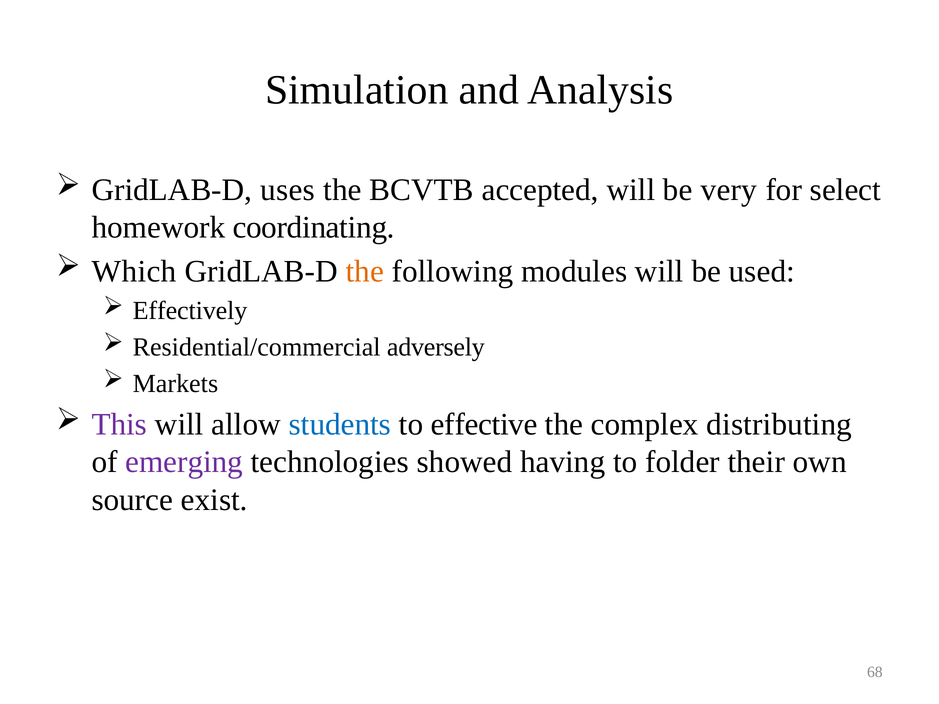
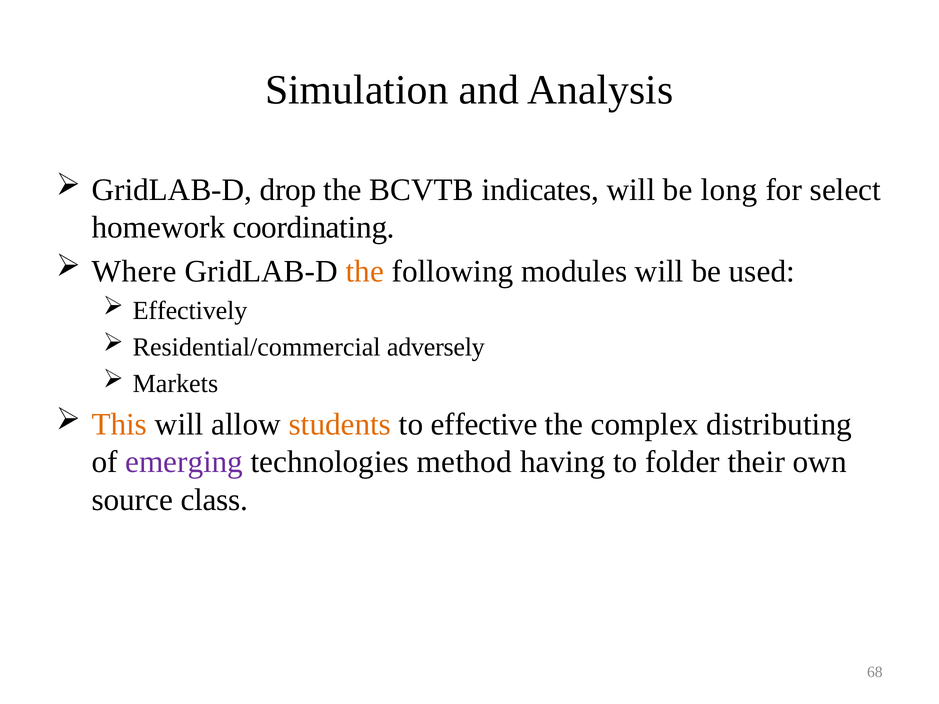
uses: uses -> drop (288, 190)
accepted: accepted -> indicates (540, 190)
very: very -> long (729, 190)
Which: Which -> Where (134, 271)
This colour: purple -> orange (119, 425)
students colour: blue -> orange (340, 425)
showed: showed -> method (464, 462)
exist: exist -> class (214, 500)
